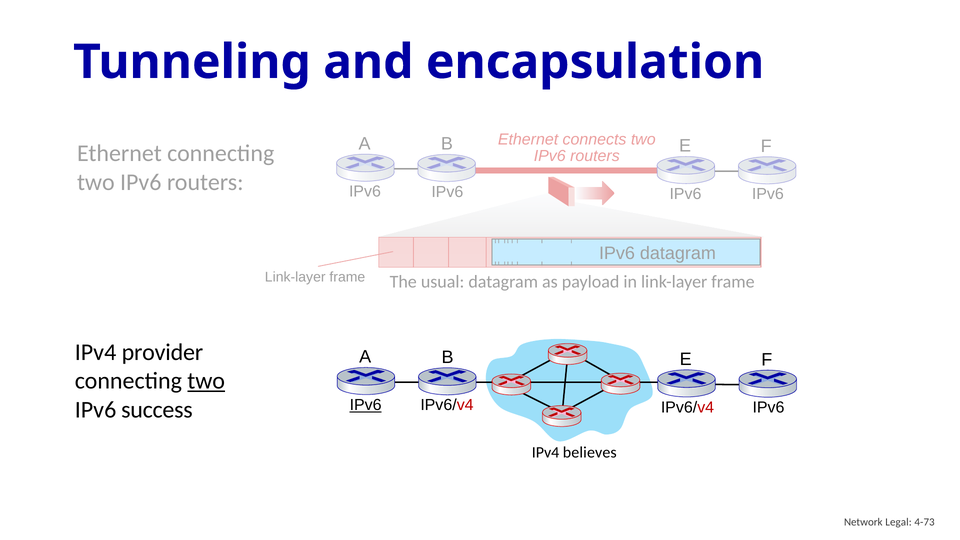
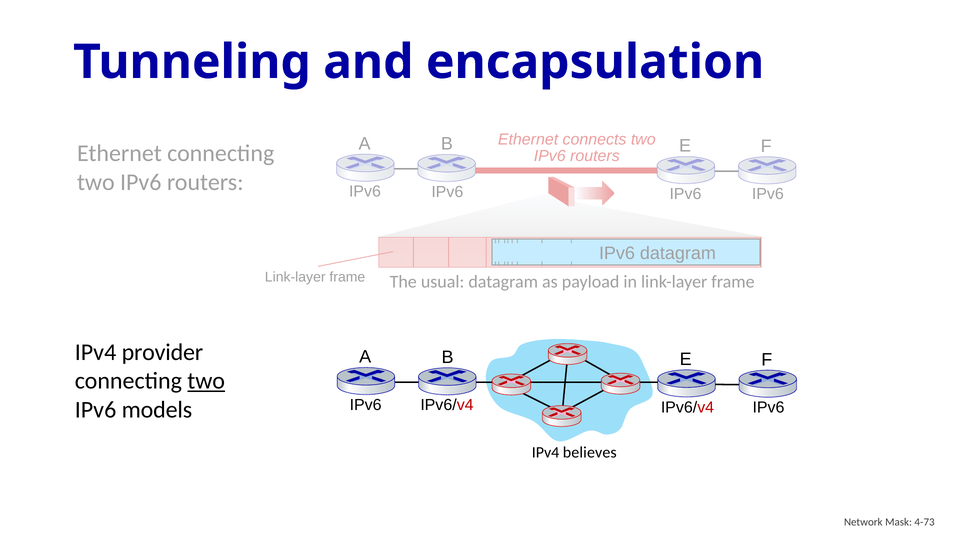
IPv6 underline: present -> none (366, 405)
success: success -> models (157, 410)
Legal: Legal -> Mask (899, 522)
